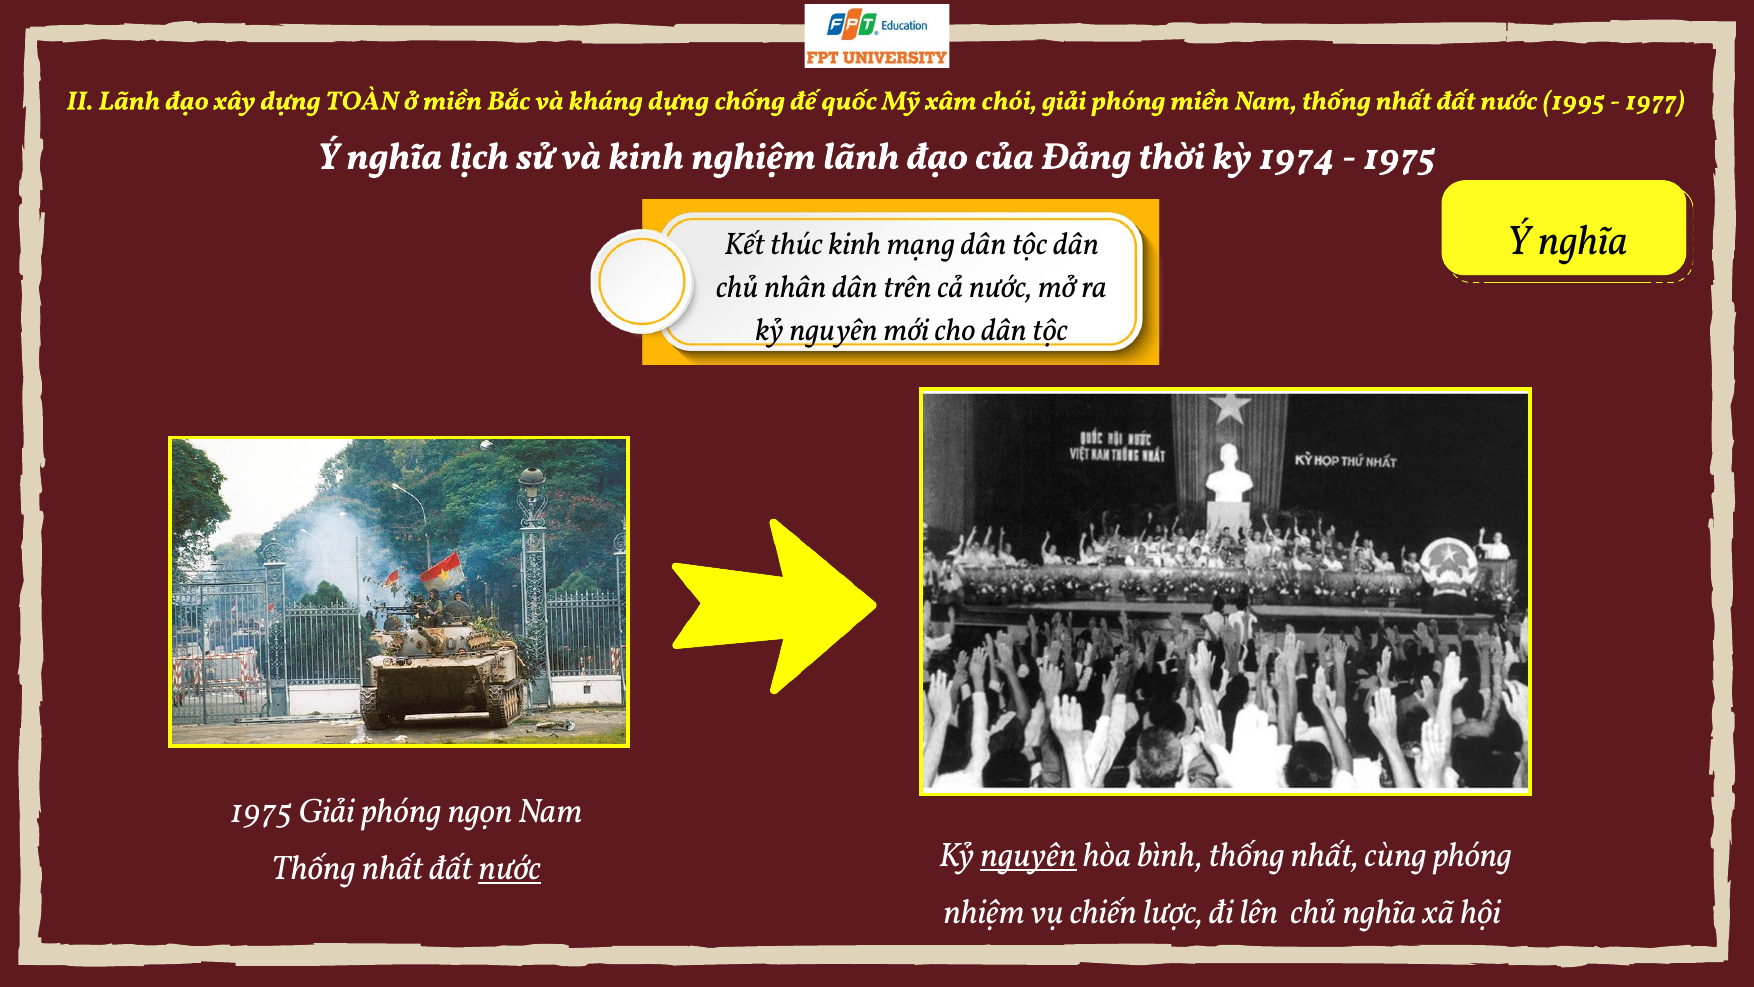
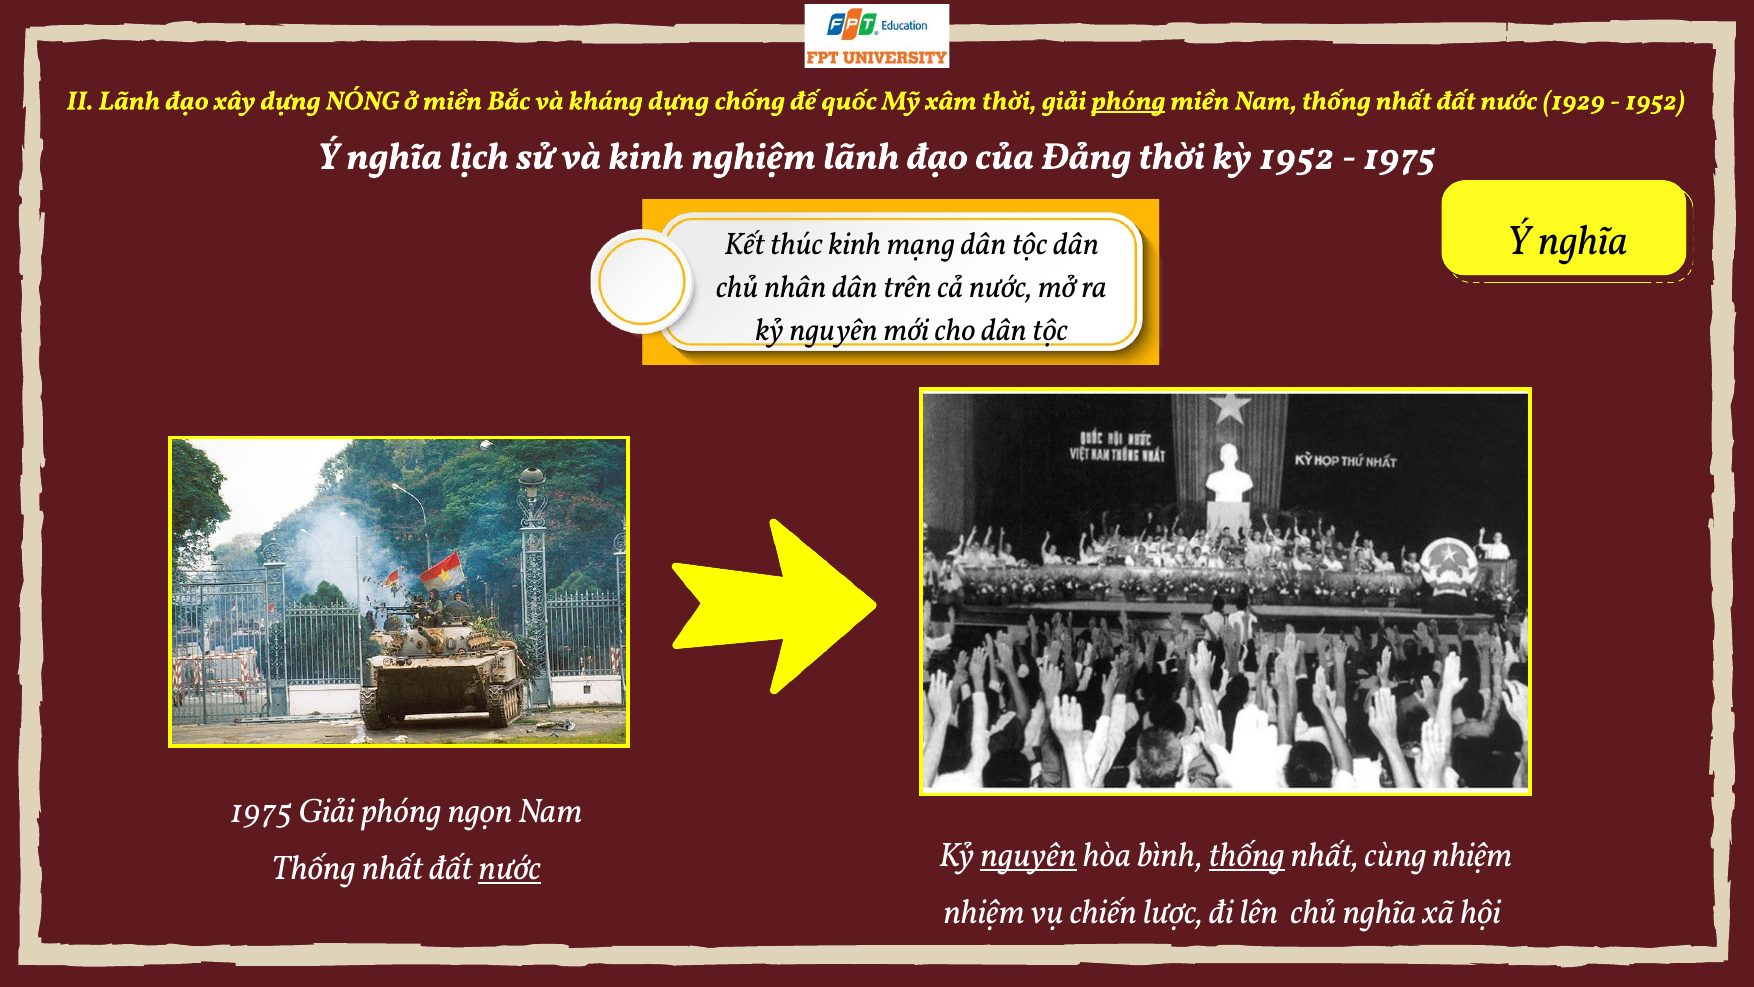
TOÀN: TOÀN -> NÓNG (362, 101)
xâm chói: chói -> thời (1009, 101)
phóng underline: none -> present (1128, 101)
1995: 1995 -> 1929 (1574, 101)
1977: 1977 -> 1952 (1655, 101)
kỳ 1974: 1974 -> 1952 (1297, 156)
thống underline: none -> present (1247, 855)
cùng phóng: phóng -> nhiệm (1472, 855)
